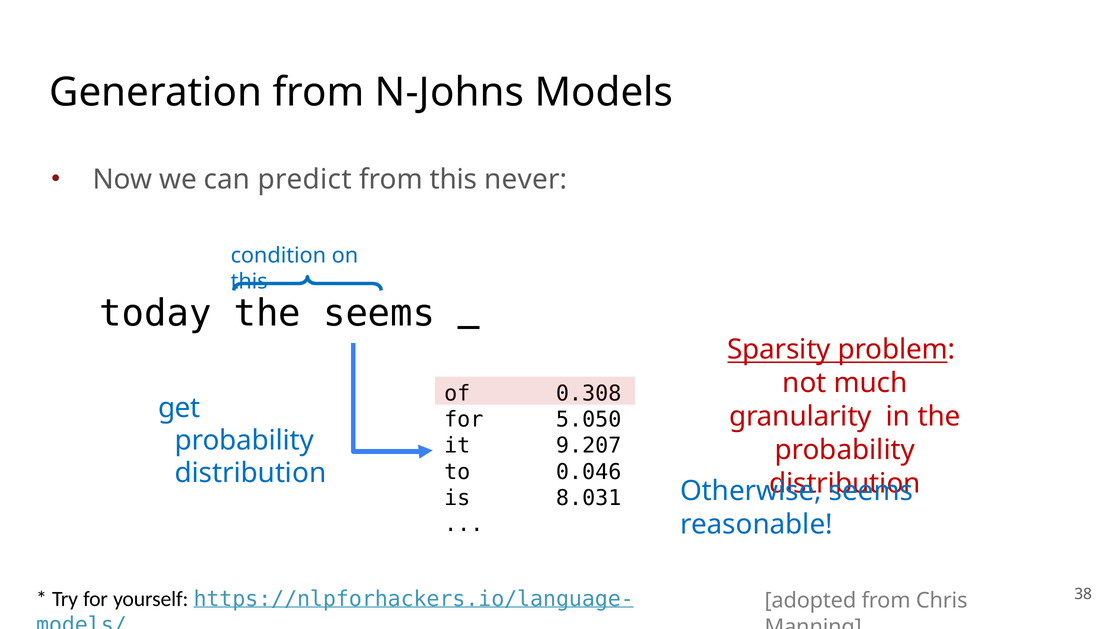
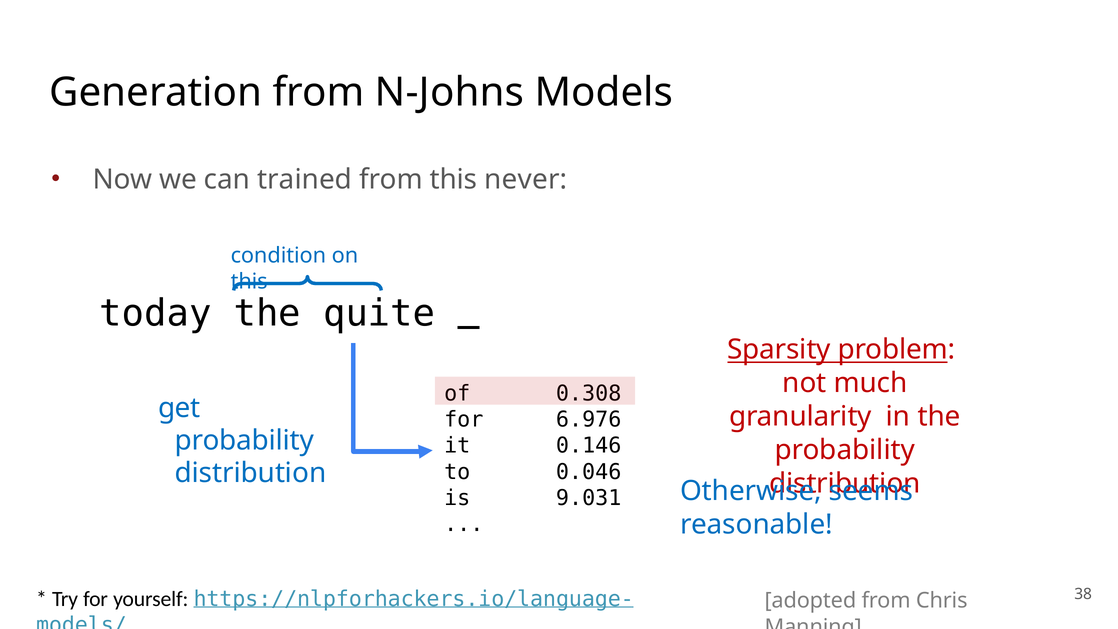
predict: predict -> trained (305, 180)
the seems: seems -> quite (379, 313)
5.050: 5.050 -> 6.976 (589, 420)
9.207: 9.207 -> 0.146 (589, 446)
8.031: 8.031 -> 9.031 (589, 498)
